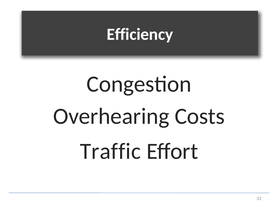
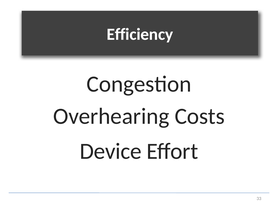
Traffic: Traffic -> Device (111, 152)
